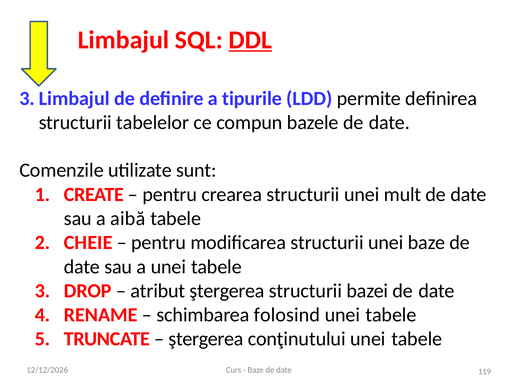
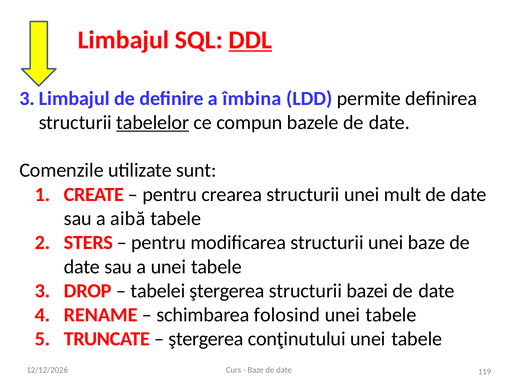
tipurile: tipurile -> îmbina (252, 99)
tabelelor underline: none -> present (153, 123)
CHEIE: CHEIE -> STERS (88, 243)
atribut: atribut -> tabelei (158, 291)
